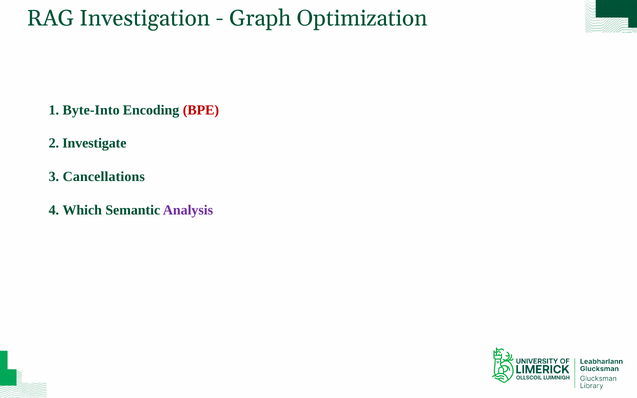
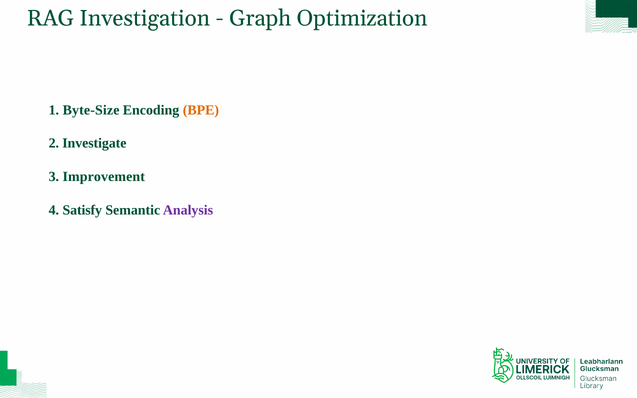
Byte-Into: Byte-Into -> Byte-Size (91, 110)
BPE colour: red -> orange (201, 110)
Cancellations: Cancellations -> Improvement (104, 177)
Which: Which -> Satisfy (82, 210)
